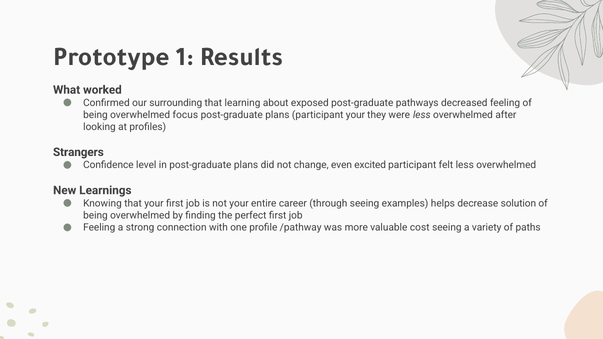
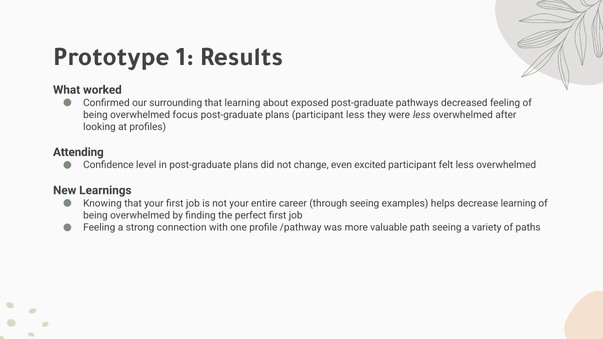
participant your: your -> less (355, 115)
Strangers: Strangers -> Attending (78, 152)
decrease solution: solution -> learning (518, 203)
cost: cost -> path (420, 227)
